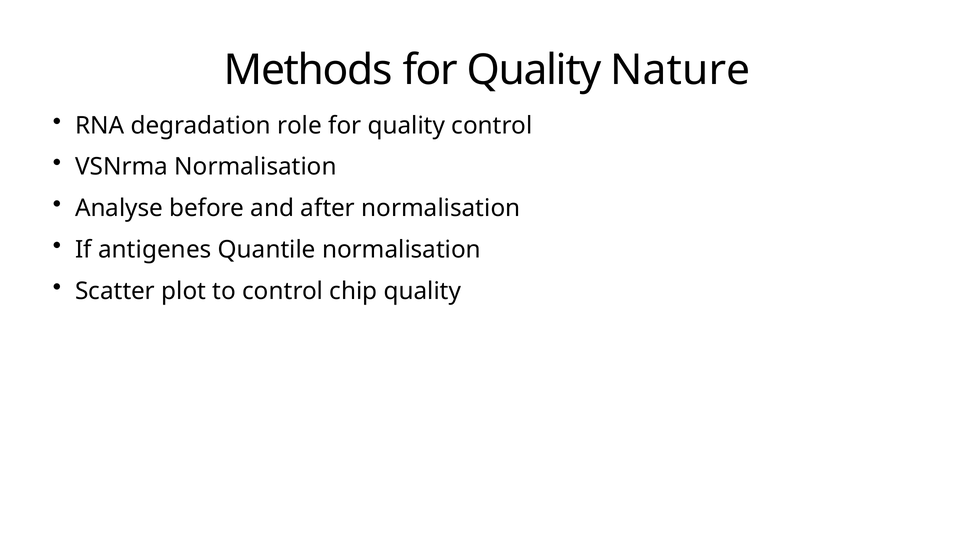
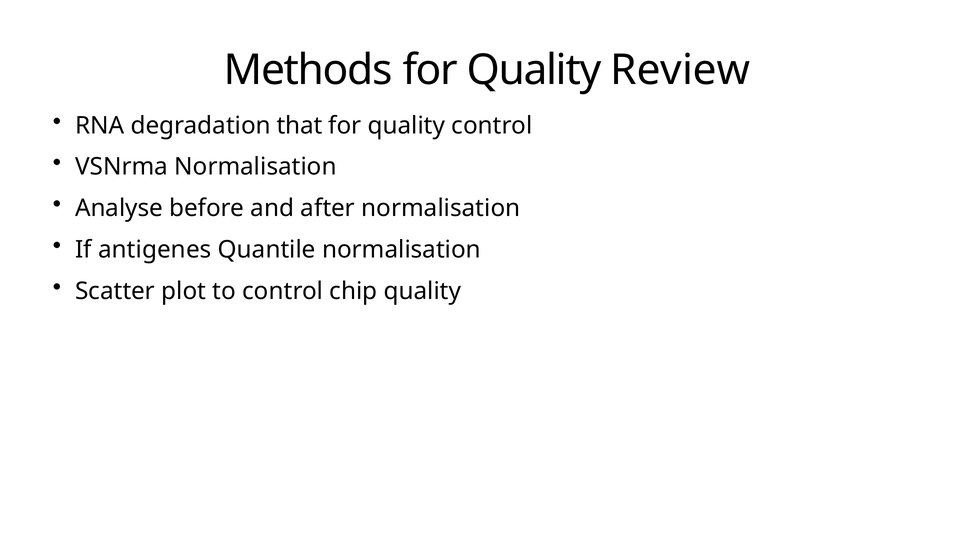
Nature: Nature -> Review (680, 70)
role: role -> that (300, 125)
